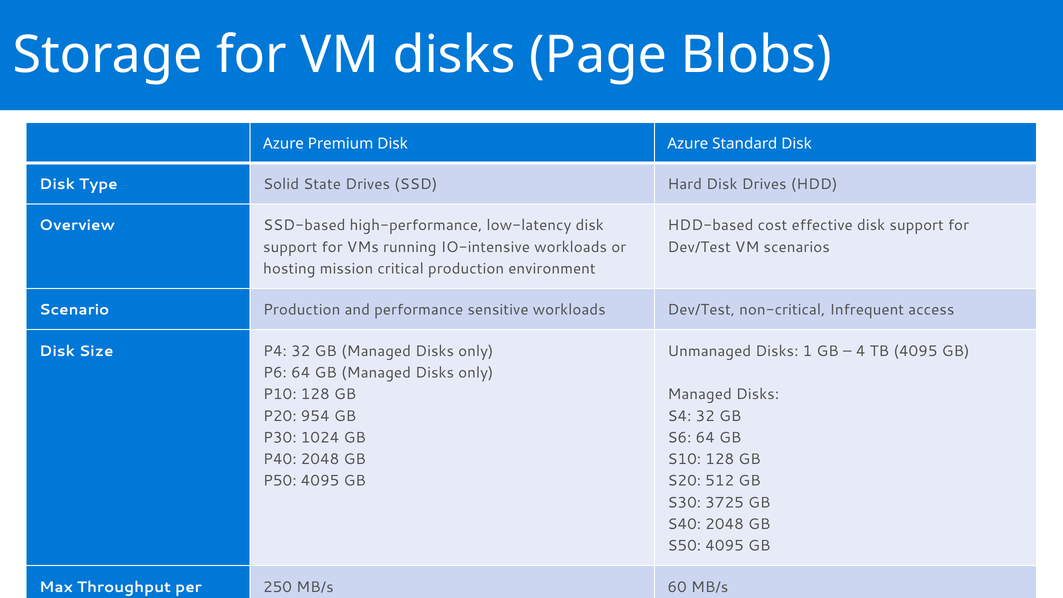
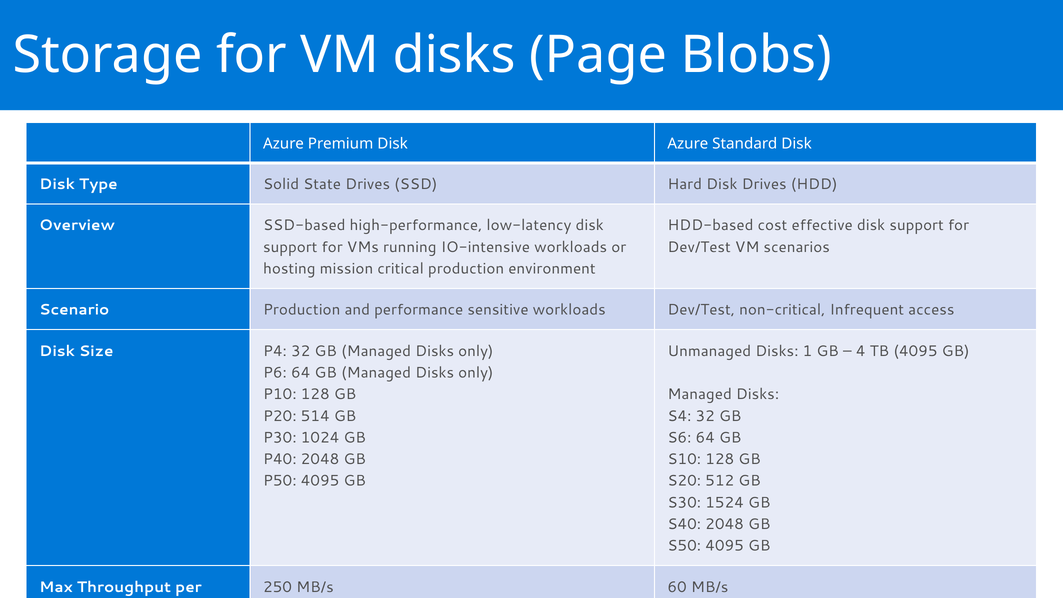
954: 954 -> 514 (315, 416)
3725: 3725 -> 1524 (725, 502)
